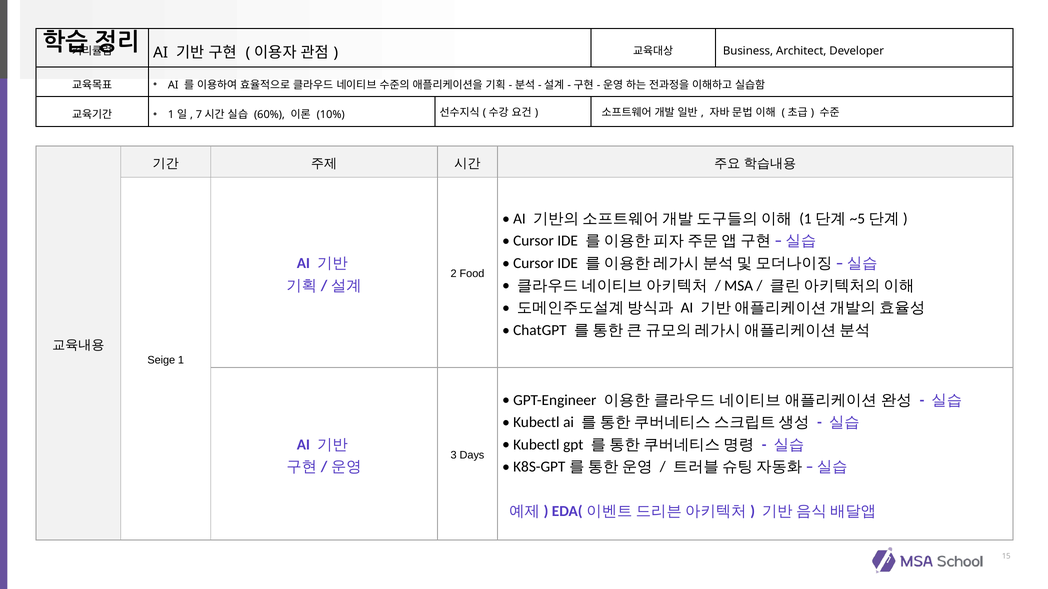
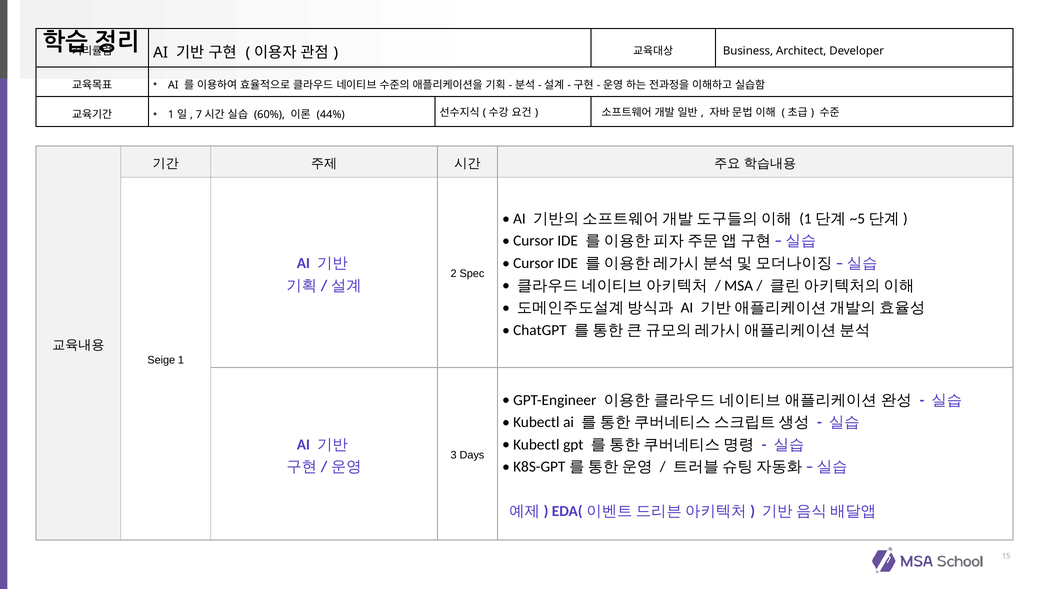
10%: 10% -> 44% (331, 115)
Food: Food -> Spec (472, 274)
